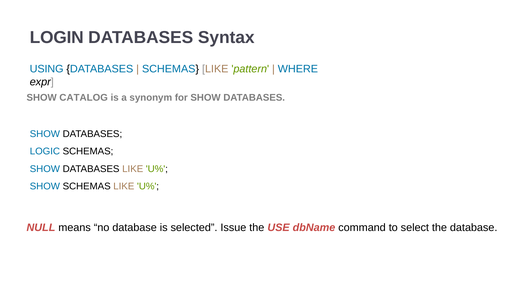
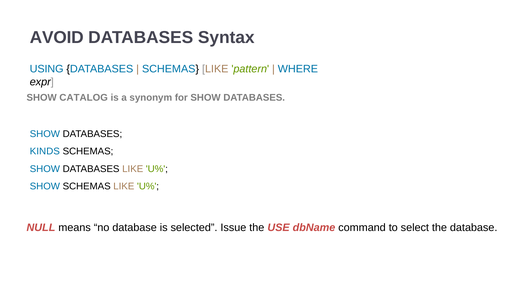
LOGIN: LOGIN -> AVOID (57, 37)
LOGIC: LOGIC -> KINDS (45, 152)
